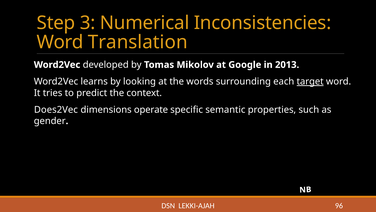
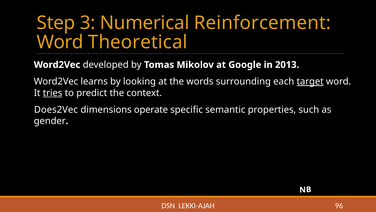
Inconsistencies: Inconsistencies -> Reinforcement (262, 23)
Translation: Translation -> Theoretical (138, 42)
tries underline: none -> present (53, 93)
